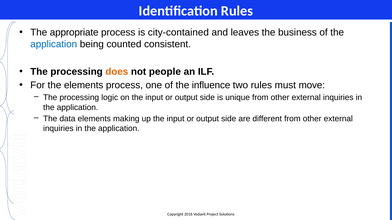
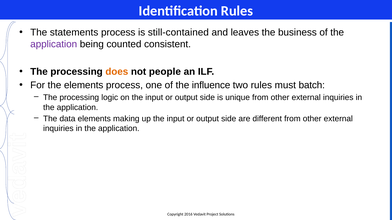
appropriate: appropriate -> statements (74, 33)
city-contained: city-contained -> still-contained (178, 33)
application colour: blue -> purple (54, 44)
move: move -> batch (312, 85)
